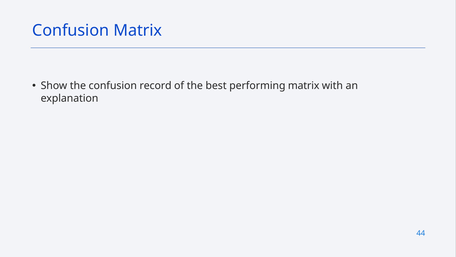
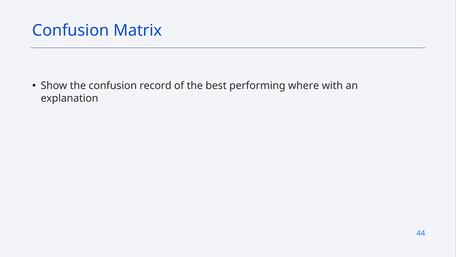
performing matrix: matrix -> where (304, 86)
